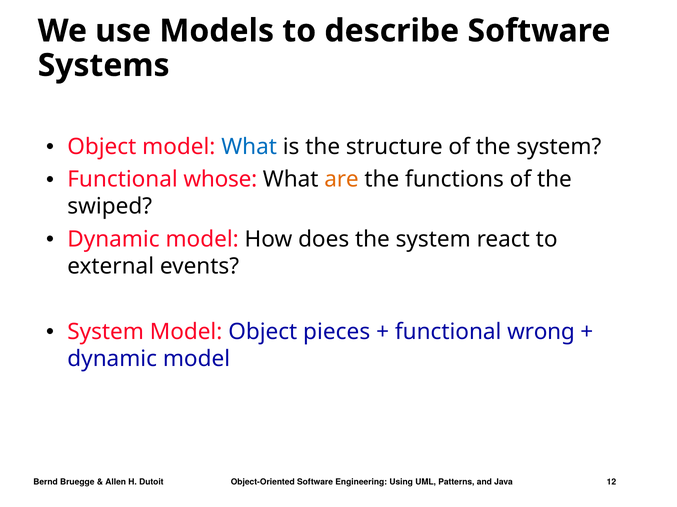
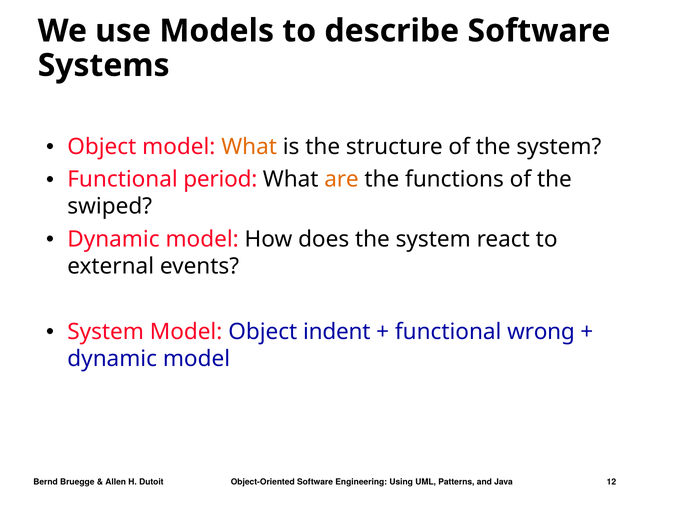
What colour: blue -> orange (249, 147)
whose: whose -> period (220, 180)
pieces: pieces -> indent (337, 332)
